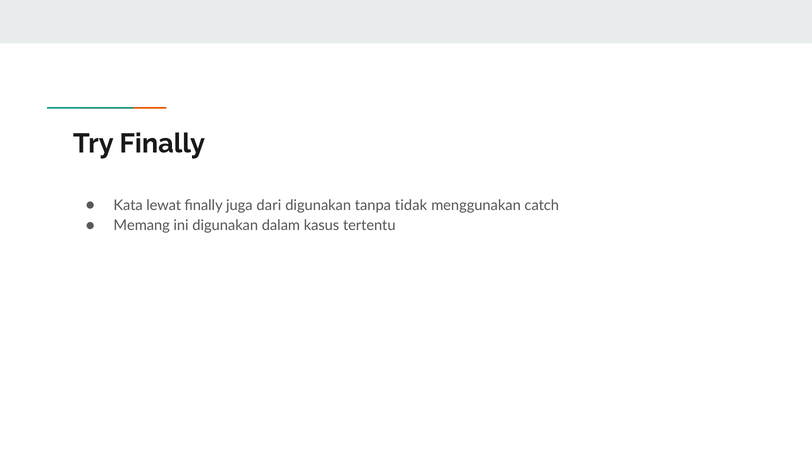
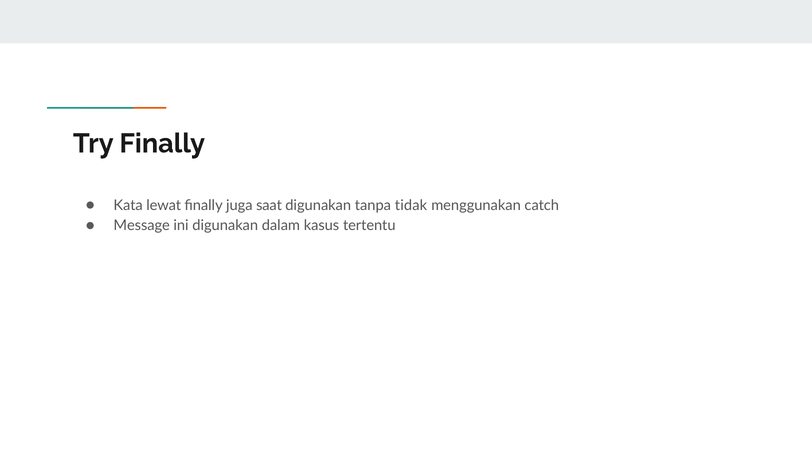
dari: dari -> saat (269, 205)
Memang: Memang -> Message (142, 225)
